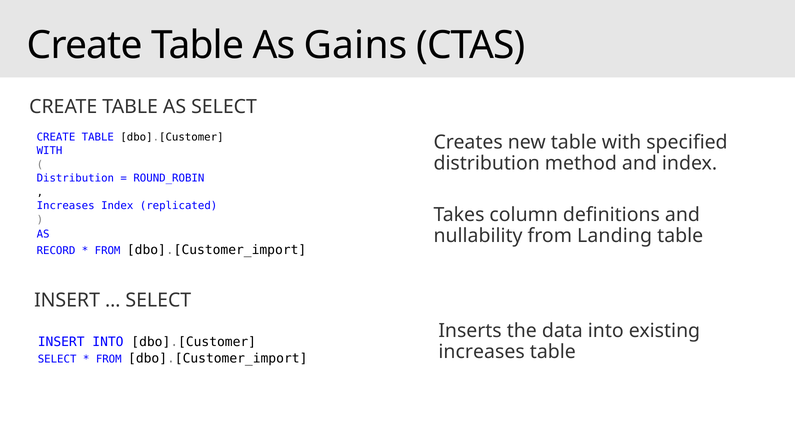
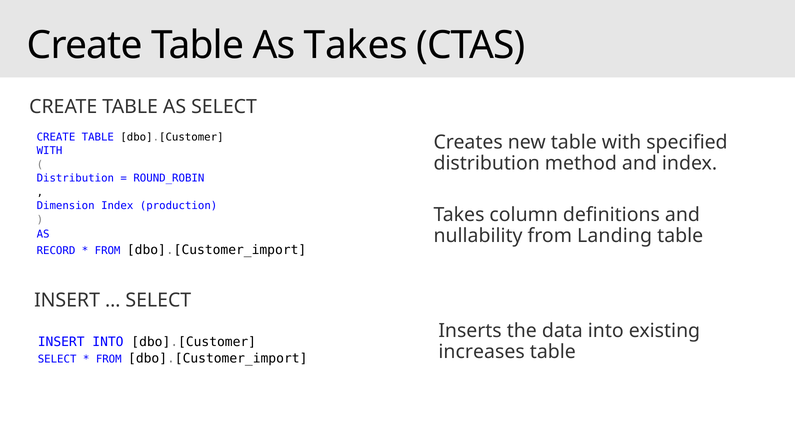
As Gains: Gains -> Takes (356, 46)
Increases: Increases -> Dimension (66, 206)
replicated: replicated -> production (179, 206)
